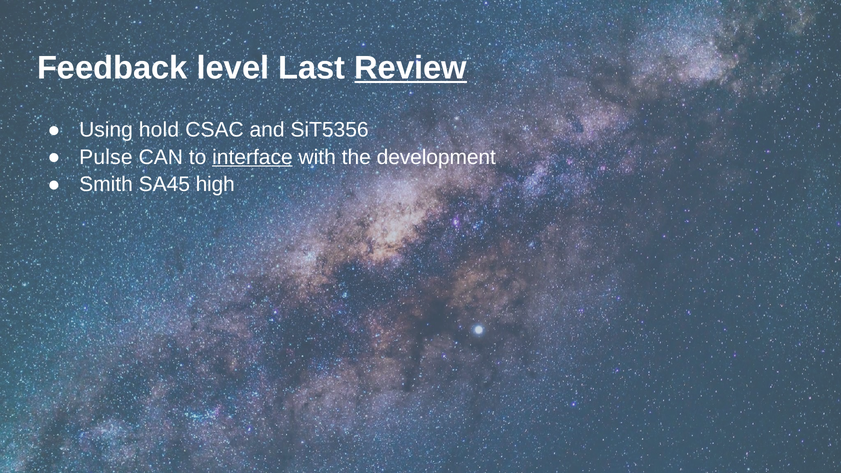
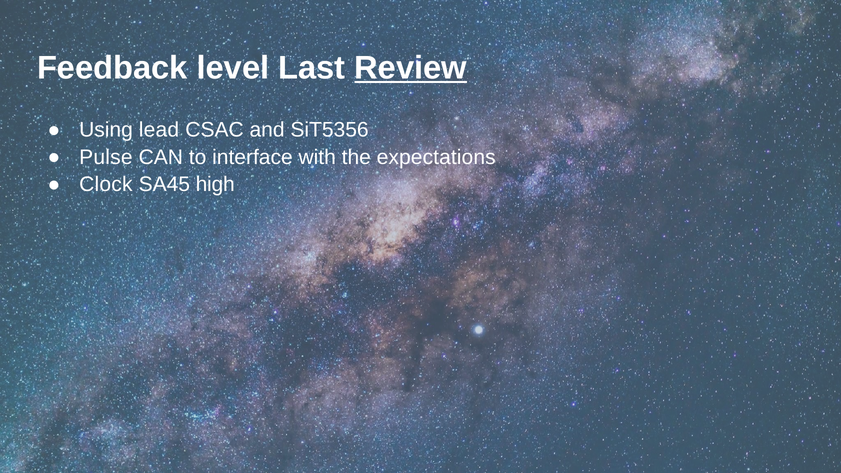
hold: hold -> lead (159, 130)
interface underline: present -> none (252, 157)
development: development -> expectations (436, 157)
Smith: Smith -> Clock (106, 184)
